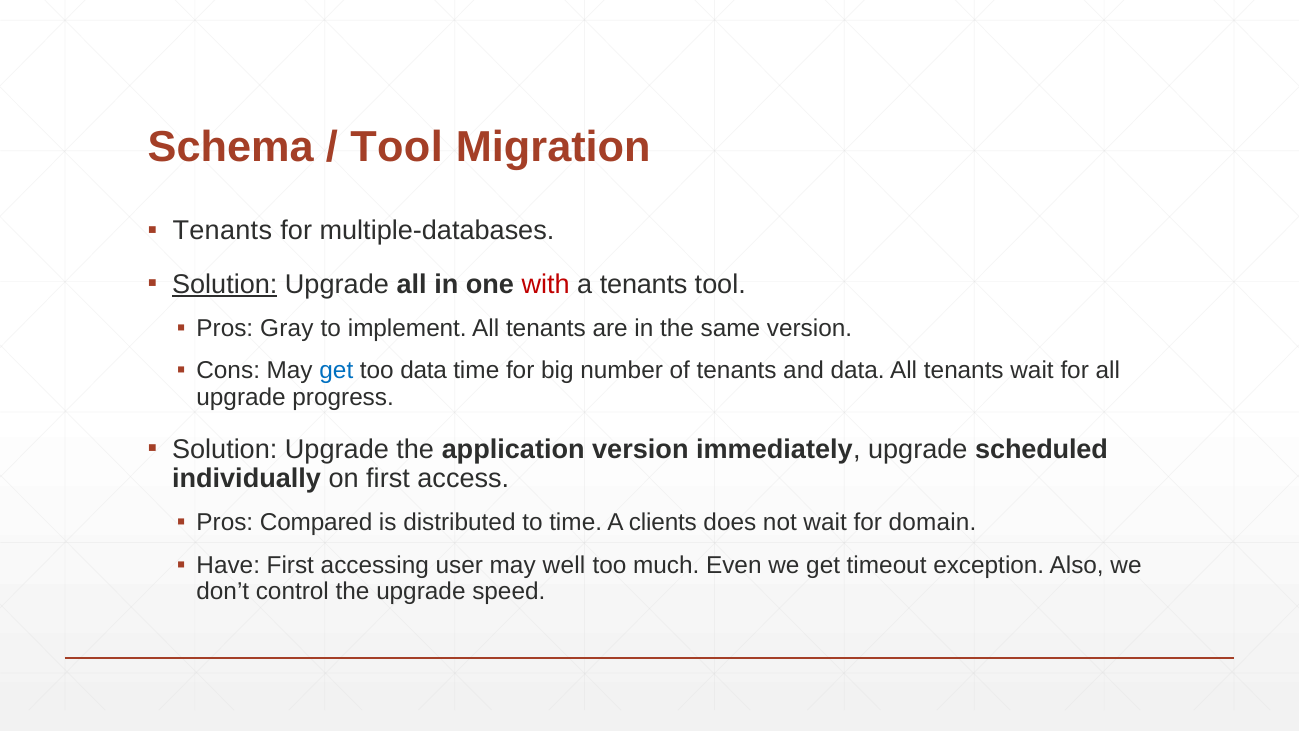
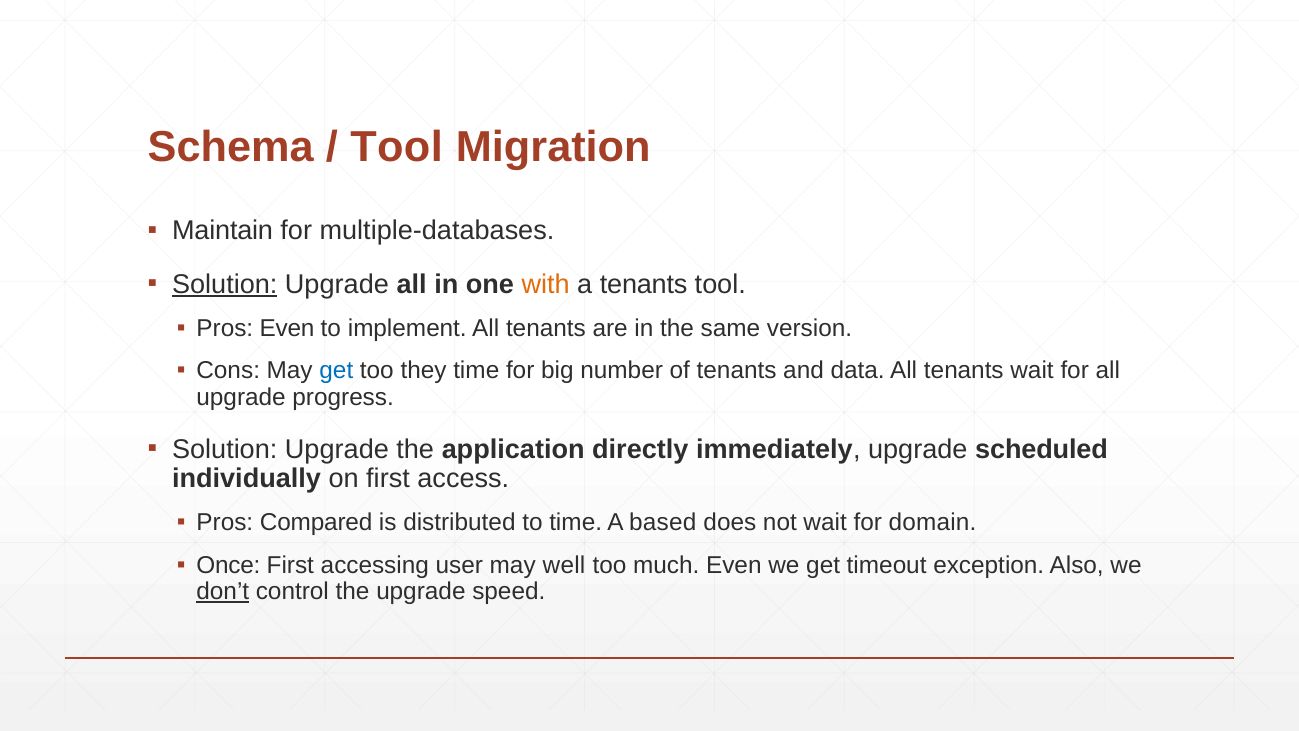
Tenants: Tenants -> Maintain (223, 230)
with colour: red -> orange (546, 284)
Pros Gray: Gray -> Even (287, 328)
too data: data -> they (424, 371)
application version: version -> directly (640, 449)
clients: clients -> based (663, 522)
Have: Have -> Once (228, 565)
don’t underline: none -> present (223, 591)
